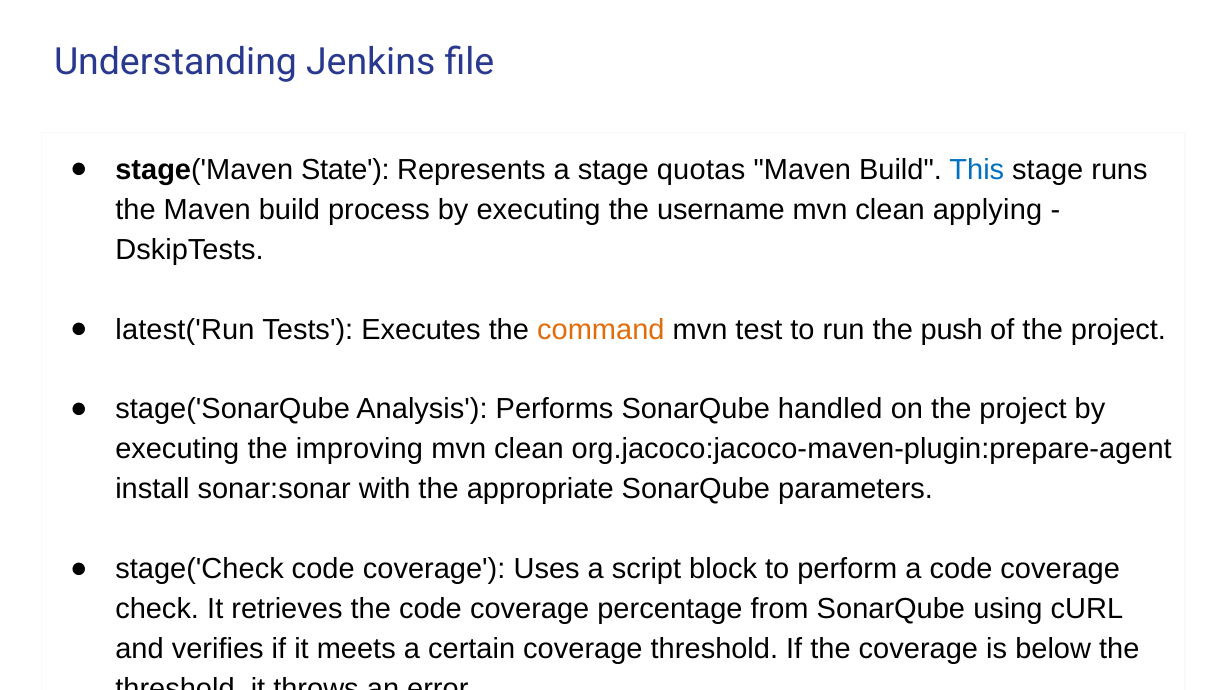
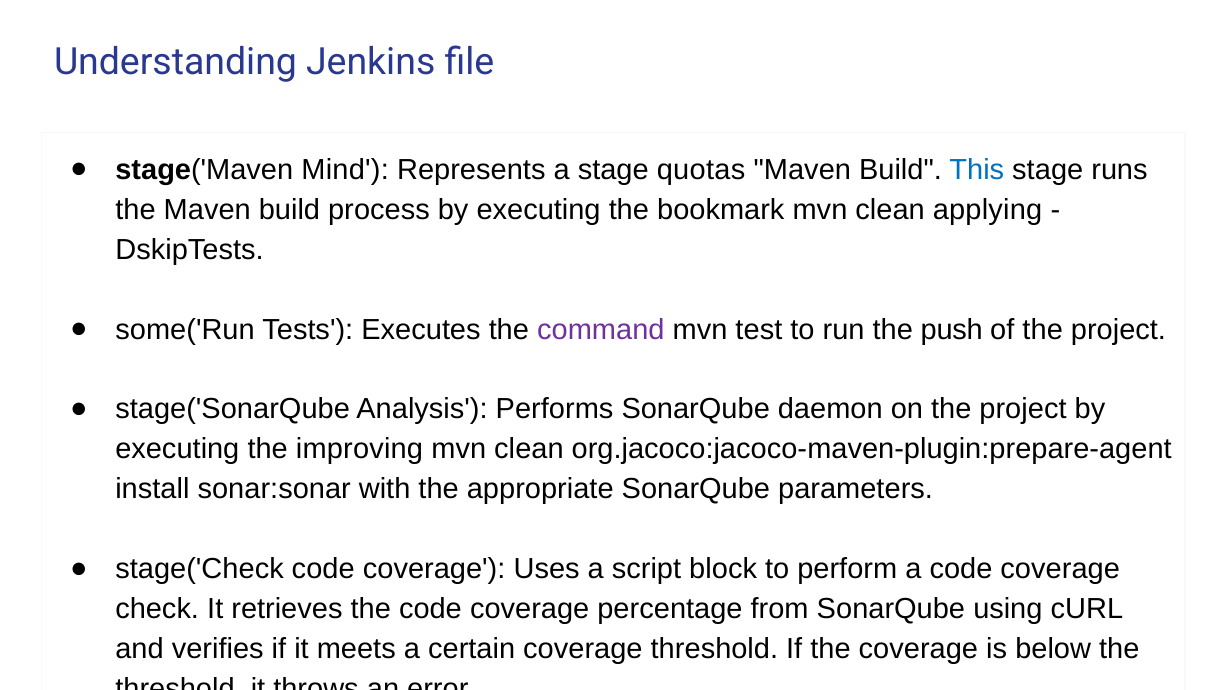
State: State -> Mind (345, 170)
username: username -> bookmark (721, 210)
latest('Run: latest('Run -> some('Run (185, 330)
command colour: orange -> purple (601, 330)
handled: handled -> daemon (830, 410)
